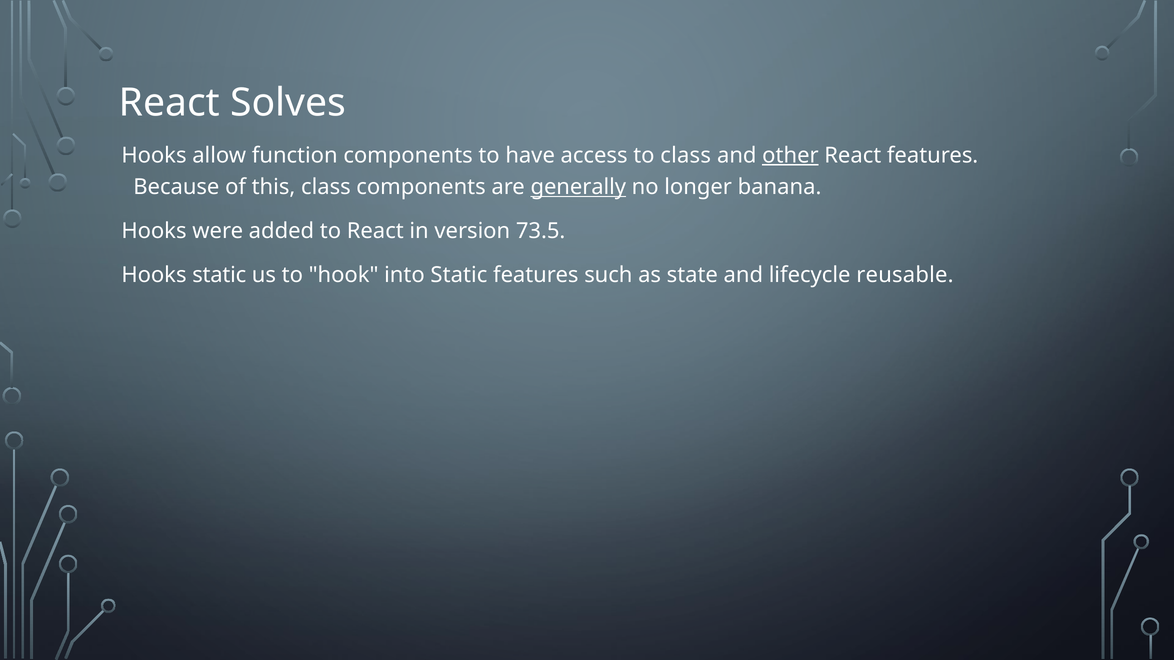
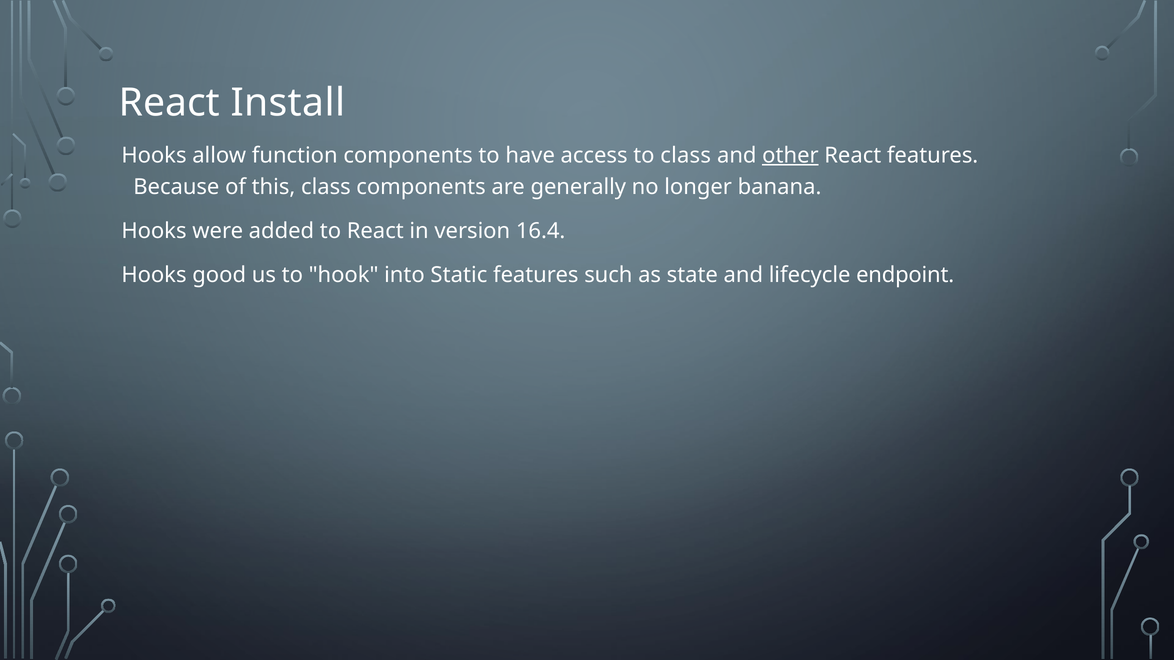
Solves: Solves -> Install (288, 103)
generally underline: present -> none (578, 187)
73.5: 73.5 -> 16.4 (541, 231)
Hooks static: static -> good (219, 275)
reusable: reusable -> endpoint (905, 275)
